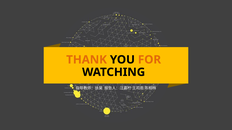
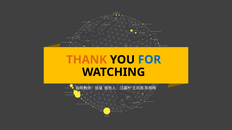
FOR colour: orange -> blue (149, 60)
